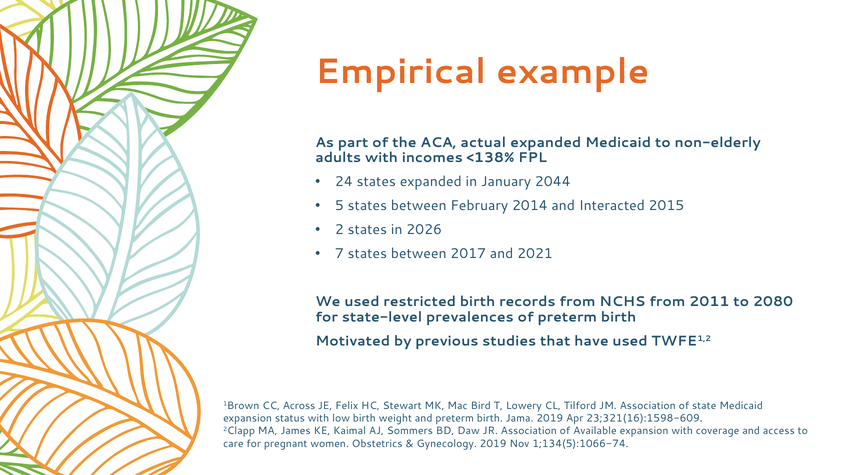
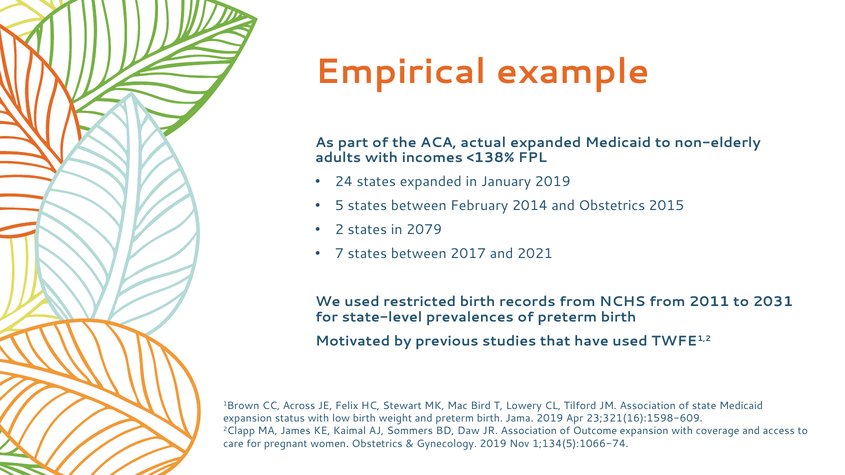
January 2044: 2044 -> 2019 (553, 182)
and Interacted: Interacted -> Obstetrics (612, 206)
2026: 2026 -> 2079 (424, 230)
2080: 2080 -> 2031 (773, 302)
Available: Available -> Outcome (595, 431)
